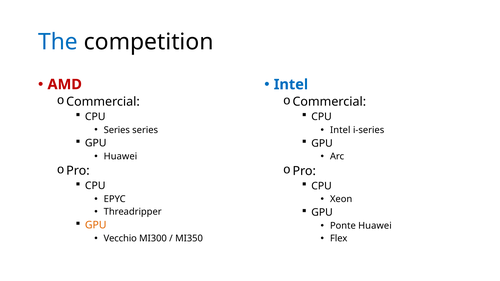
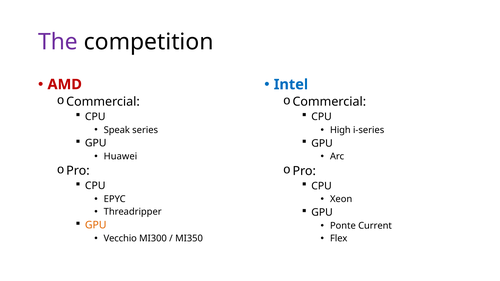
The colour: blue -> purple (58, 42)
Series: Series -> Speak (117, 130)
Intel: Intel -> High (340, 130)
Ponte Huawei: Huawei -> Current (375, 226)
